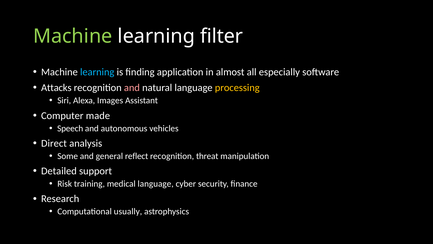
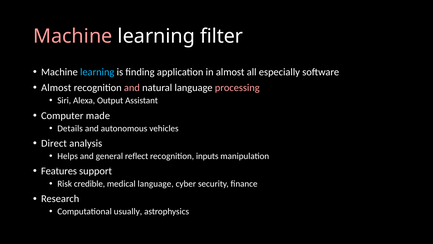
Machine colour: light green -> pink (73, 36)
Attacks: Attacks -> Almost (56, 88)
processing colour: yellow -> pink (237, 88)
Images: Images -> Output (110, 100)
Speech: Speech -> Details (70, 128)
Some: Some -> Helps (68, 156)
threat: threat -> inputs (207, 156)
Detailed: Detailed -> Features (59, 171)
training: training -> credible (89, 184)
